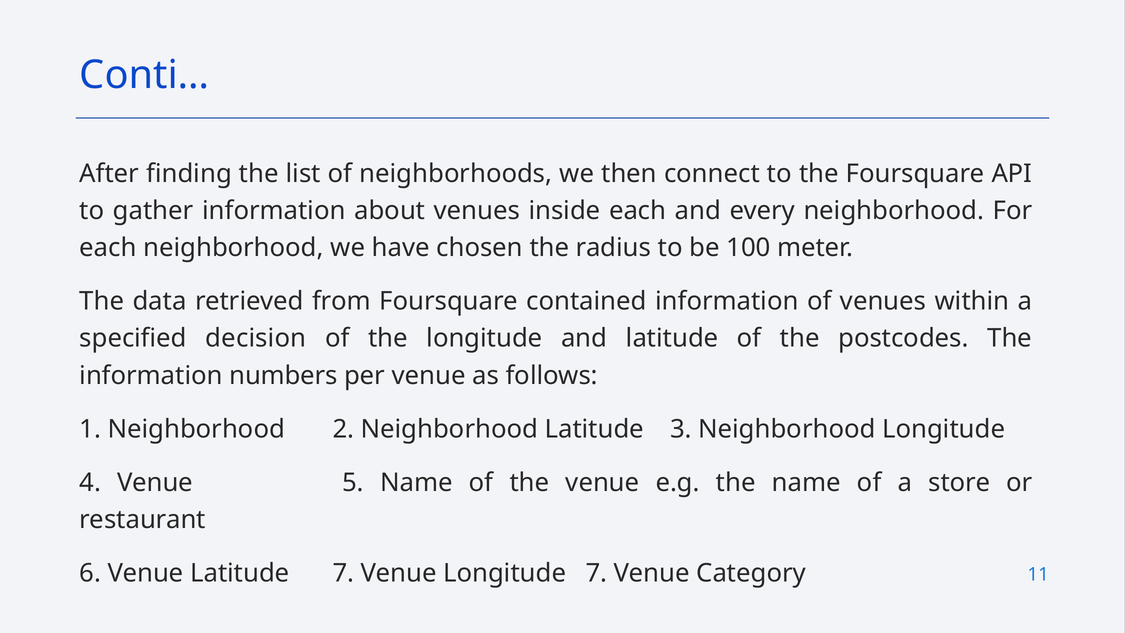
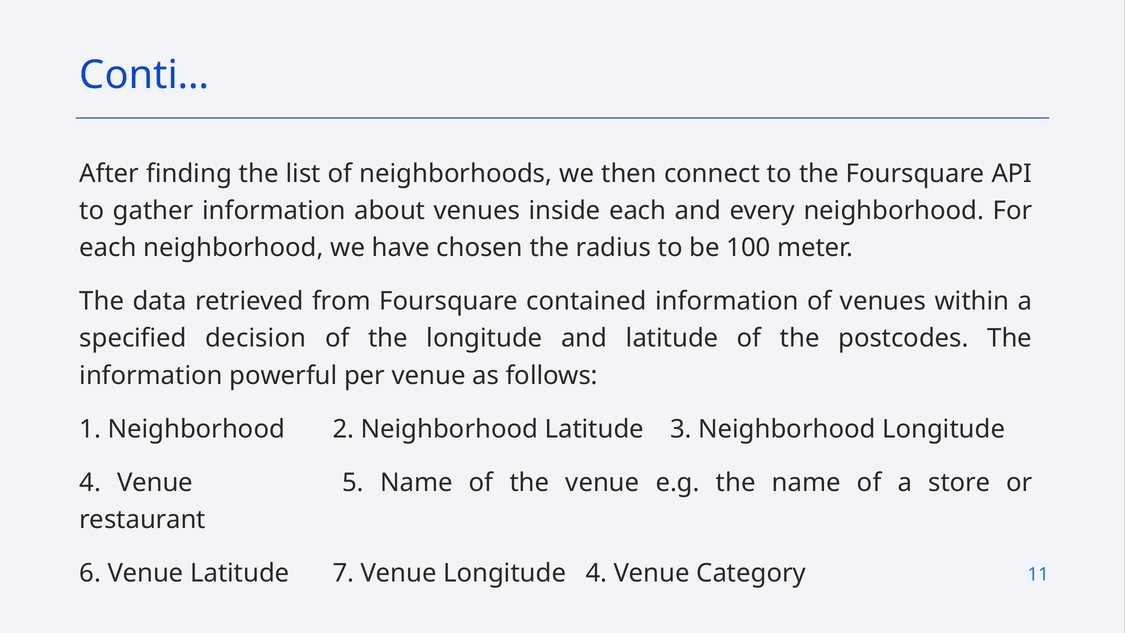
numbers: numbers -> powerful (283, 375)
Venue Longitude 7: 7 -> 4 (596, 573)
